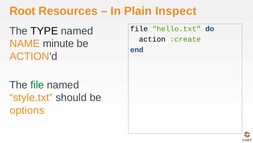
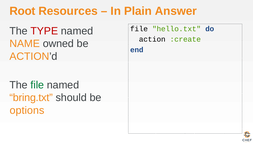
Inspect: Inspect -> Answer (176, 11)
TYPE colour: black -> red (44, 31)
minute: minute -> owned (58, 43)
style.txt: style.txt -> bring.txt (31, 97)
